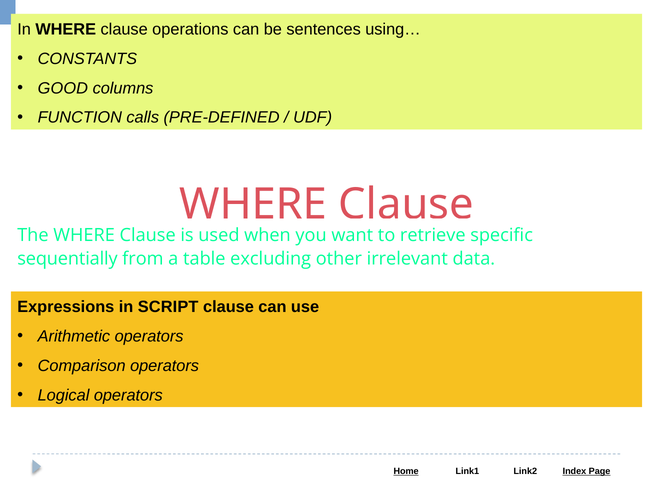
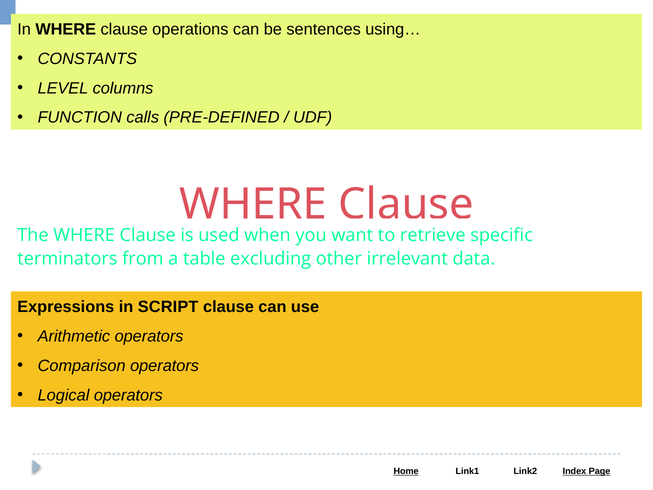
GOOD: GOOD -> LEVEL (63, 88)
sequentially: sequentially -> terminators (67, 259)
